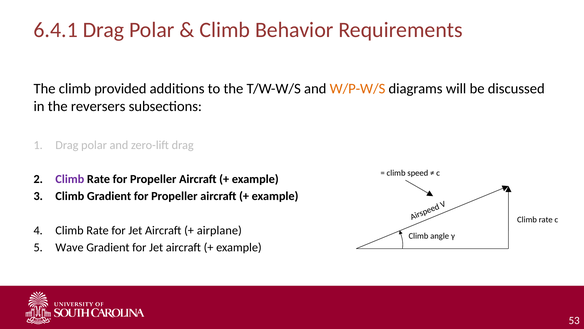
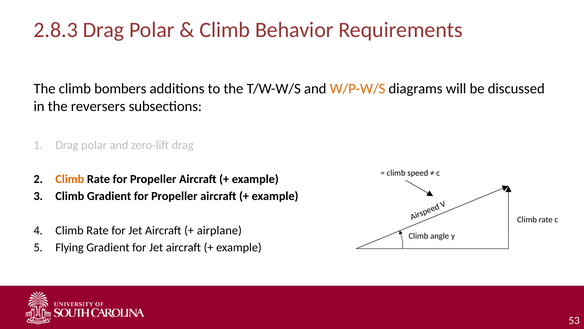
6.4.1: 6.4.1 -> 2.8.3 (56, 30)
provided: provided -> bombers (120, 89)
Climb colour: purple -> orange (70, 179)
Wave: Wave -> Flying (70, 247)
